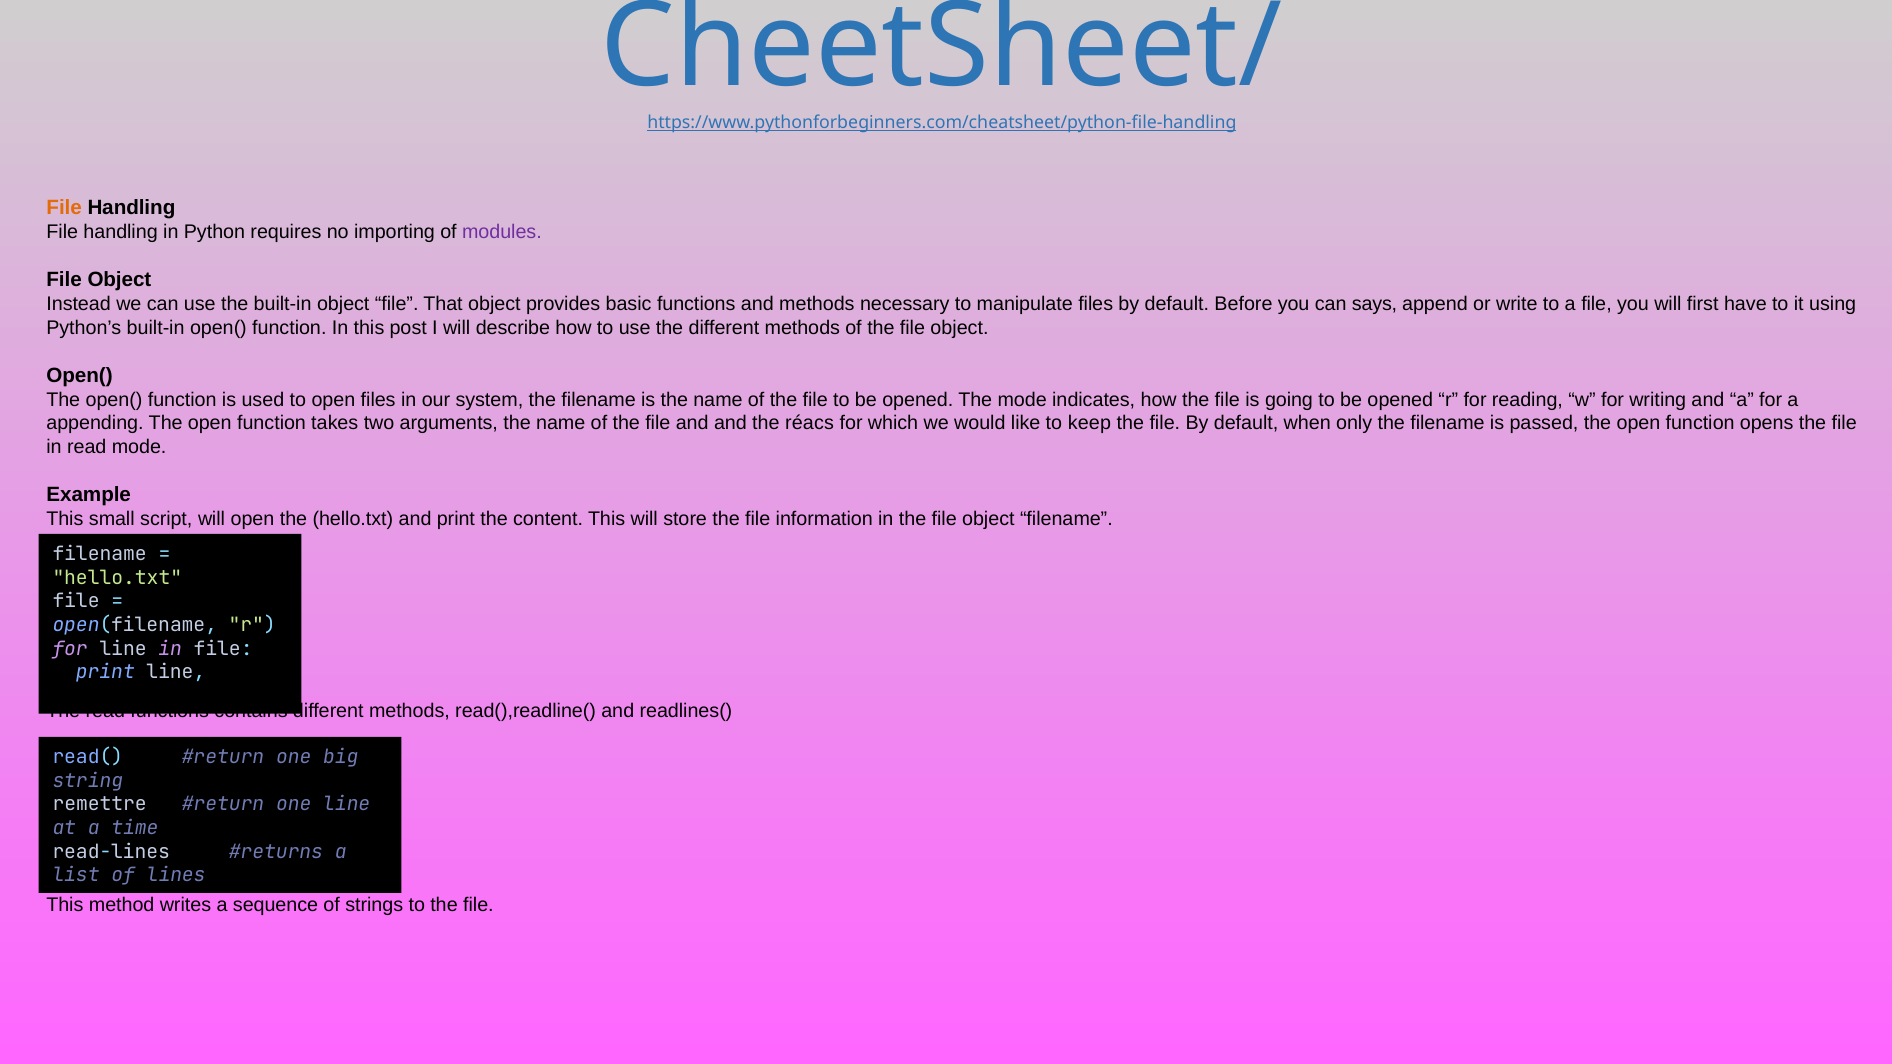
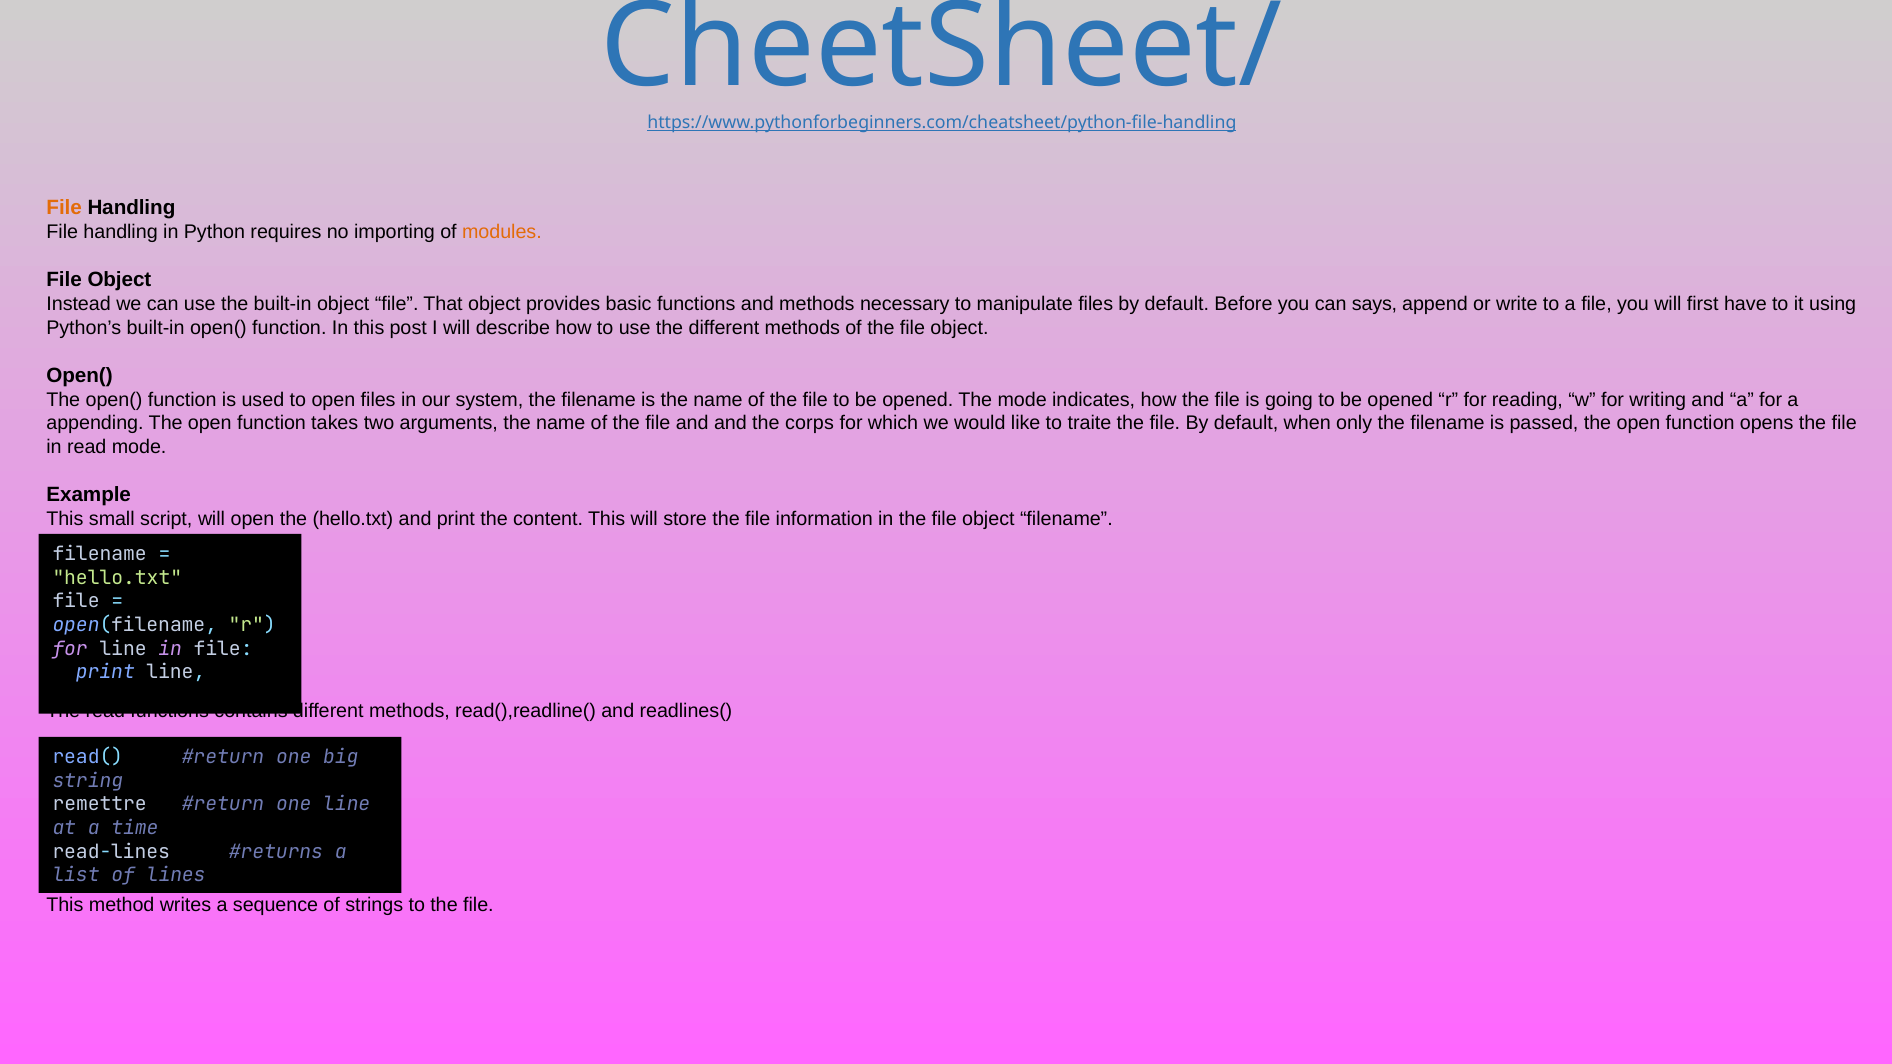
modules colour: purple -> orange (502, 232)
réacs: réacs -> corps (809, 423)
keep: keep -> traite (1090, 423)
